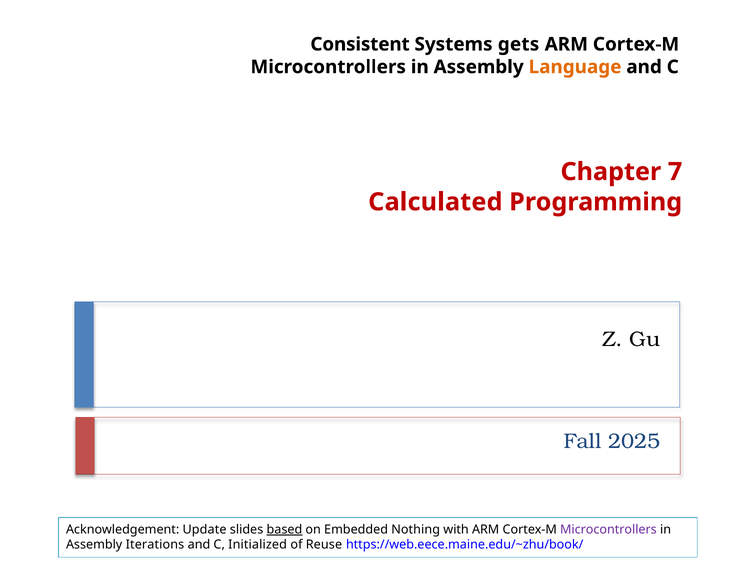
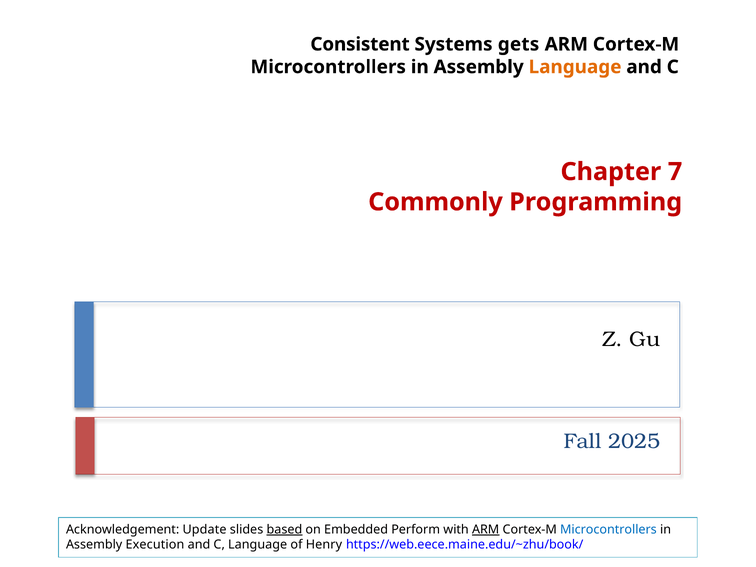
Calculated: Calculated -> Commonly (435, 202)
Nothing: Nothing -> Perform (416, 530)
ARM underline: none -> present (486, 530)
Microcontrollers colour: purple -> blue (608, 530)
Iterations: Iterations -> Execution (155, 545)
C Initialized: Initialized -> Language (258, 545)
Reuse: Reuse -> Henry (324, 545)
